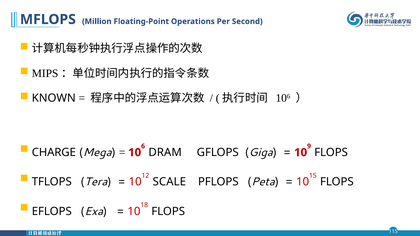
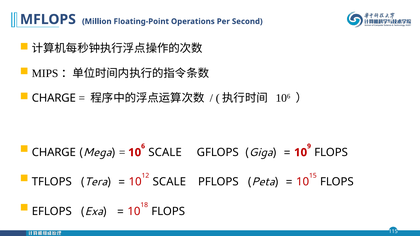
KNOWN: KNOWN -> CHARGE (54, 98)
DRAM: DRAM -> SCALE (165, 153)
